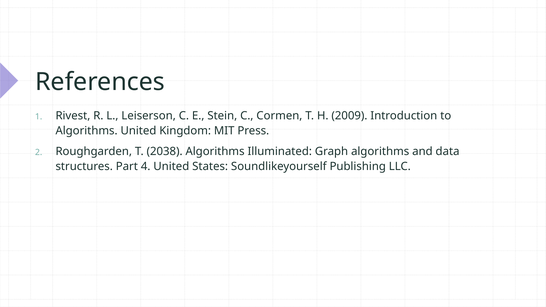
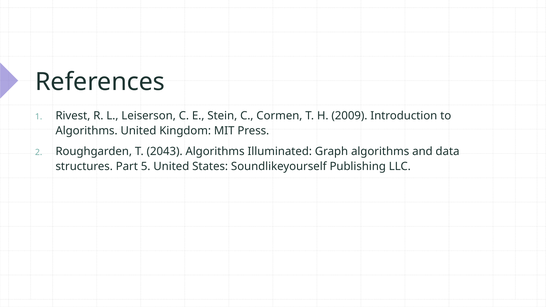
2038: 2038 -> 2043 (165, 152)
4: 4 -> 5 (146, 167)
